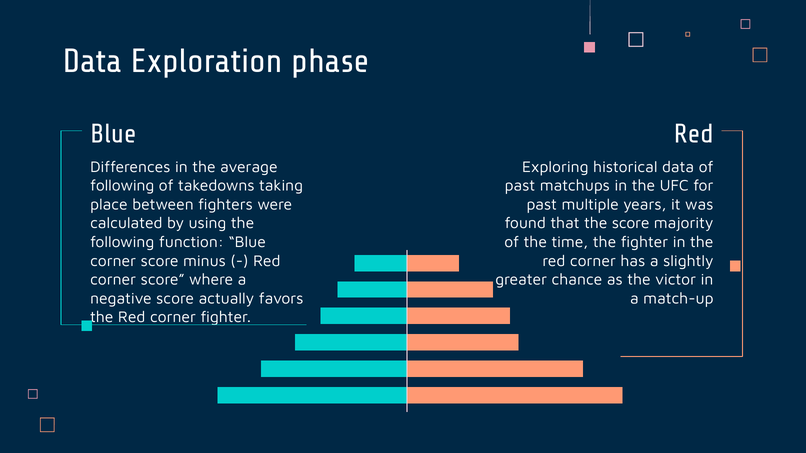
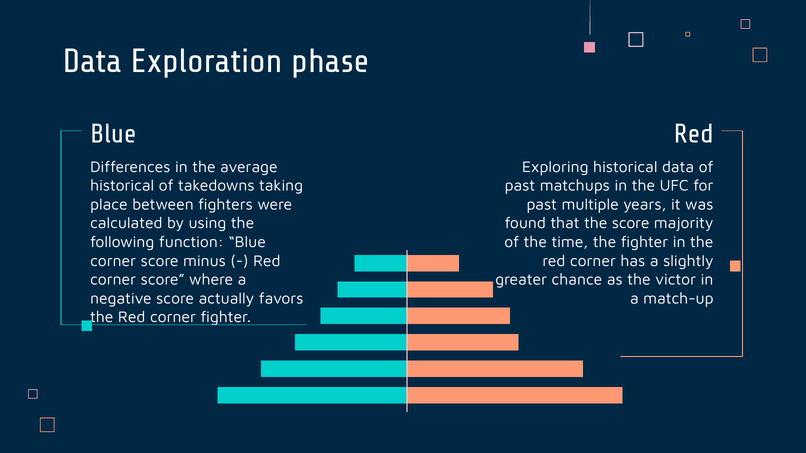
following: following -> historical (122, 186)
